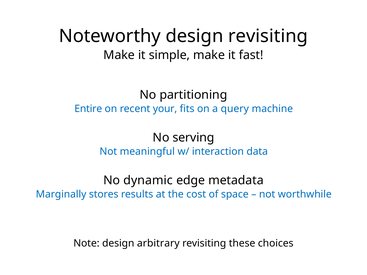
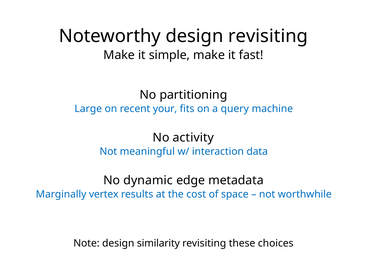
Entire: Entire -> Large (88, 109)
serving: serving -> activity (193, 138)
stores: stores -> vertex (104, 194)
arbitrary: arbitrary -> similarity (158, 243)
